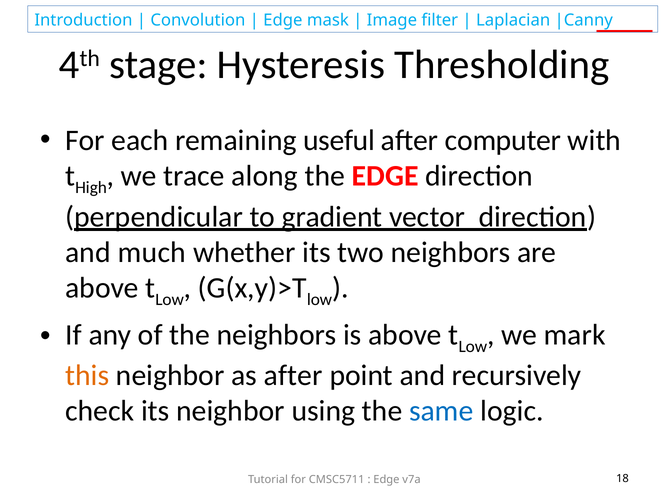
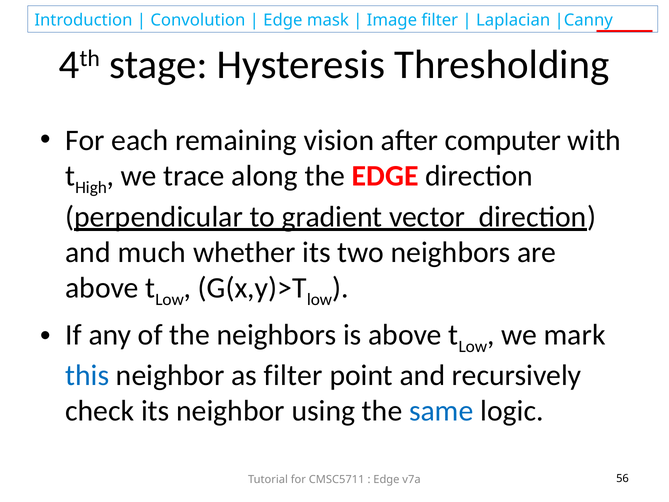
useful: useful -> vision (339, 140)
this colour: orange -> blue (87, 375)
as after: after -> filter (293, 375)
18: 18 -> 56 (623, 478)
